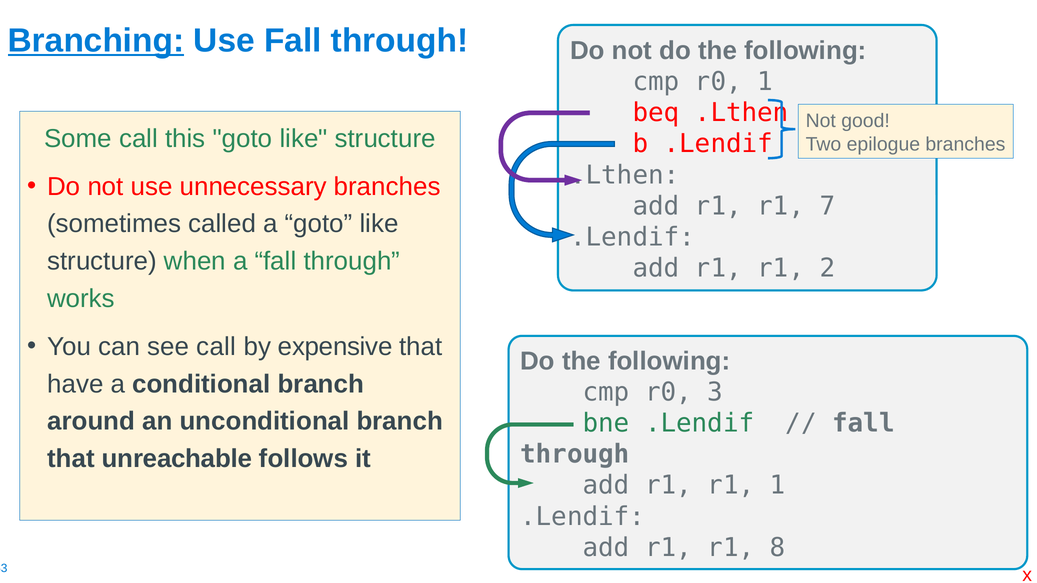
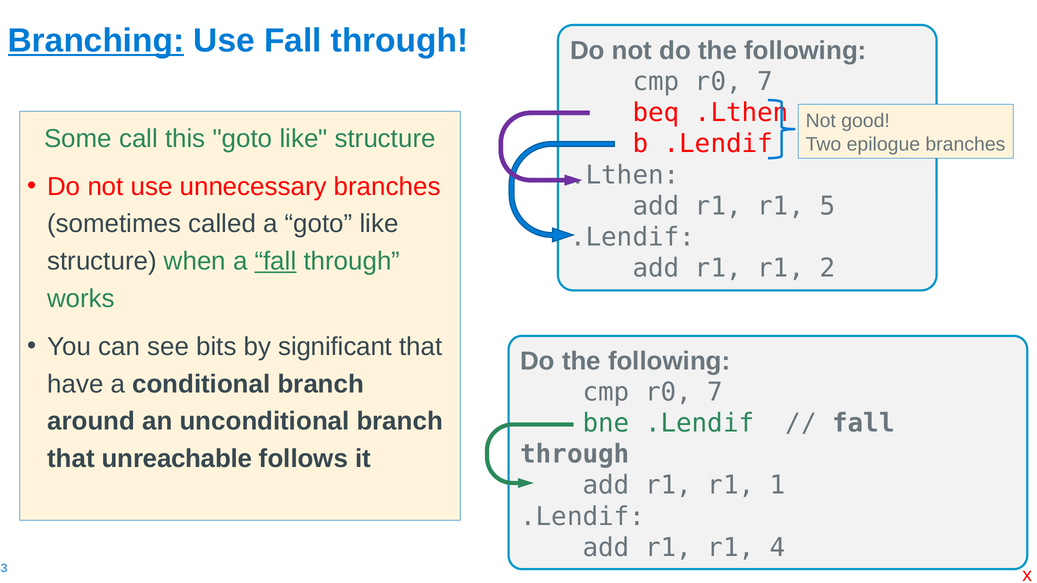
1: 1 -> 7 (765, 82)
7: 7 -> 5 (827, 206)
fall underline: none -> present (275, 261)
see call: call -> bits (216, 347)
expensive: expensive -> significant (335, 347)
3: 3 -> 7 (715, 392)
8: 8 -> 4 (778, 548)
